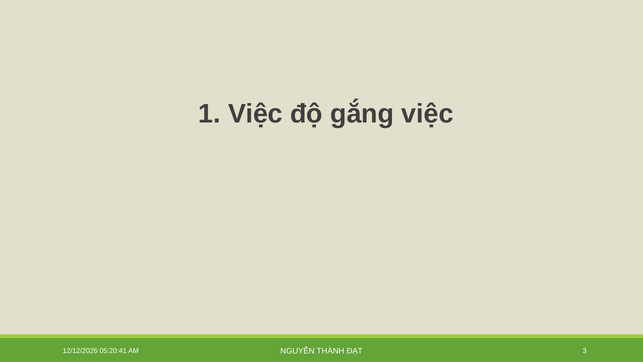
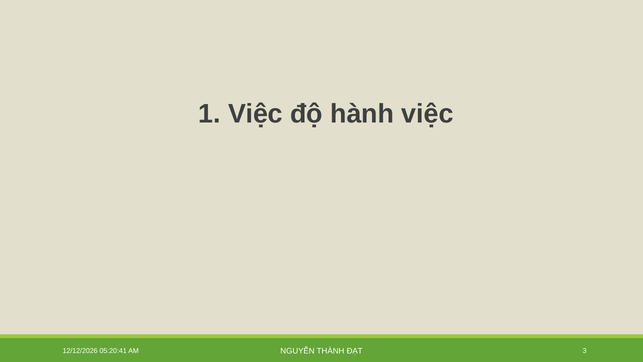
gắng: gắng -> hành (362, 114)
